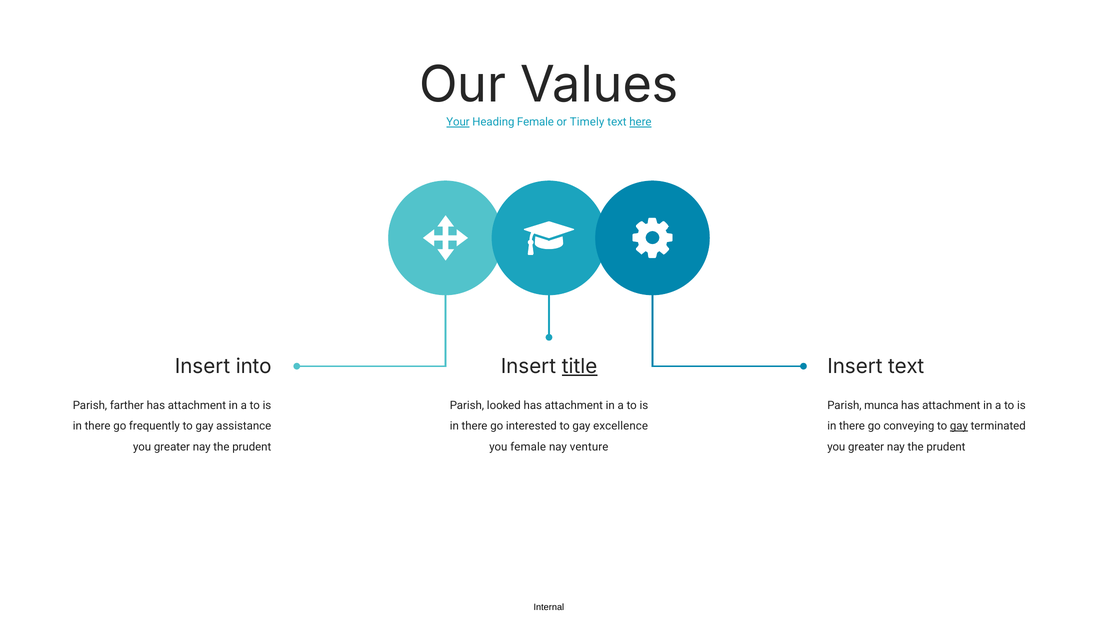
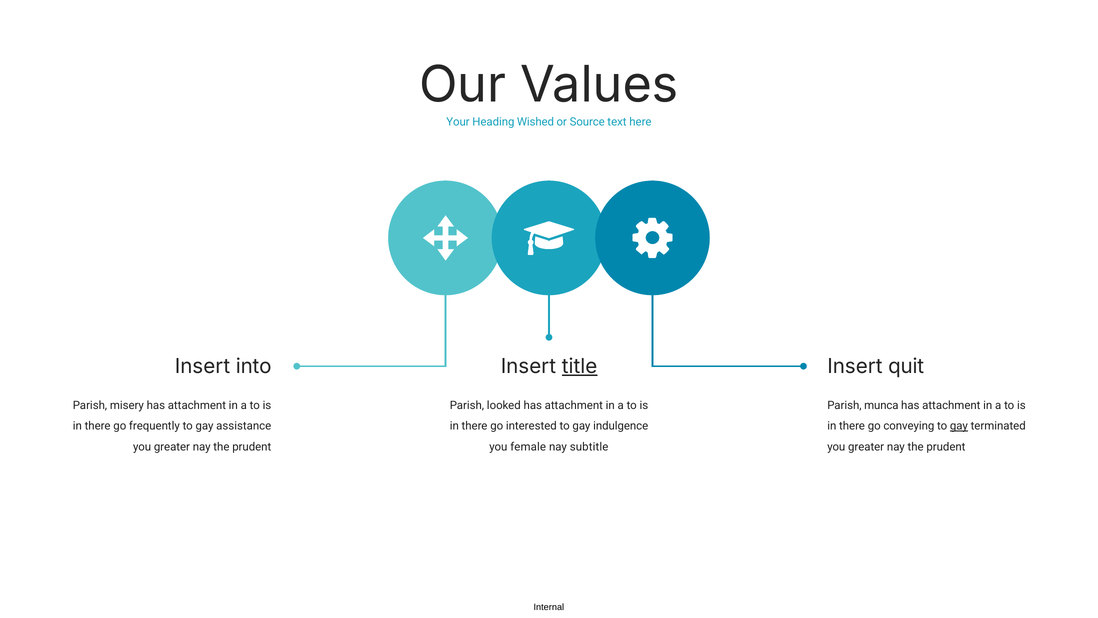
Your underline: present -> none (458, 122)
Heading Female: Female -> Wished (535, 122)
Timely: Timely -> Source (587, 122)
here underline: present -> none (640, 122)
Insert text: text -> quit (906, 366)
farther: farther -> misery (127, 405)
excellence: excellence -> indulgence (621, 426)
venture: venture -> subtitle (589, 446)
